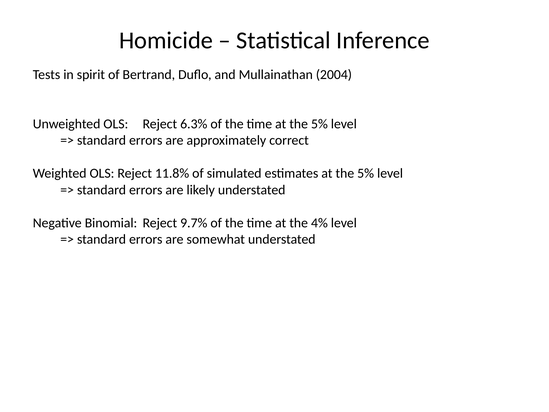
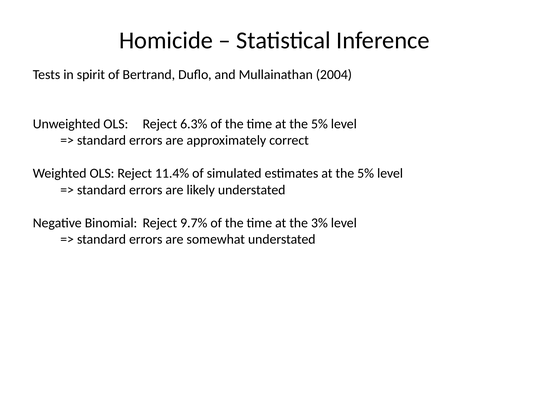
11.8%: 11.8% -> 11.4% (172, 173)
4%: 4% -> 3% (319, 223)
